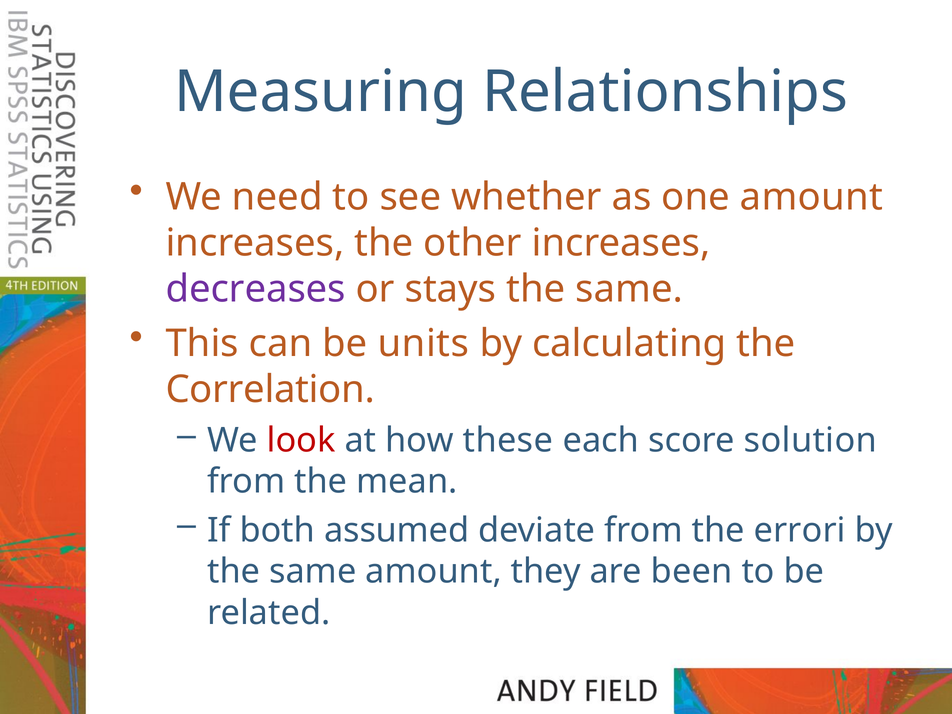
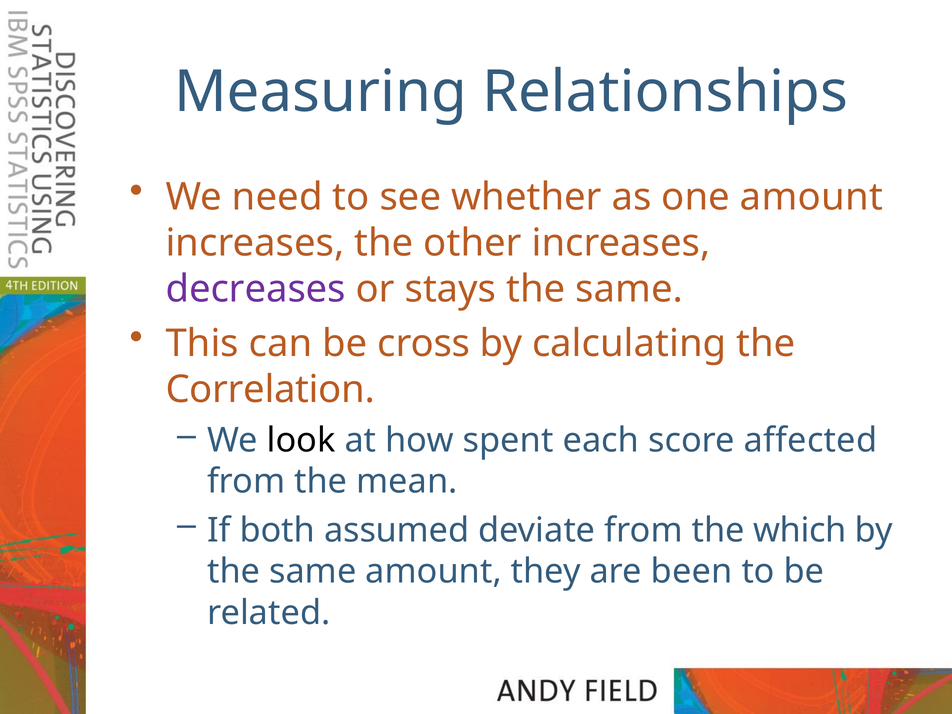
units: units -> cross (424, 344)
look colour: red -> black (301, 440)
these: these -> spent (508, 440)
solution: solution -> affected (810, 440)
errori: errori -> which (800, 530)
